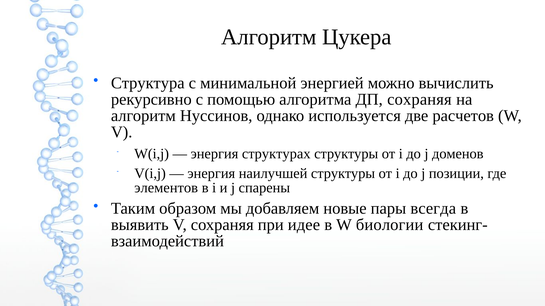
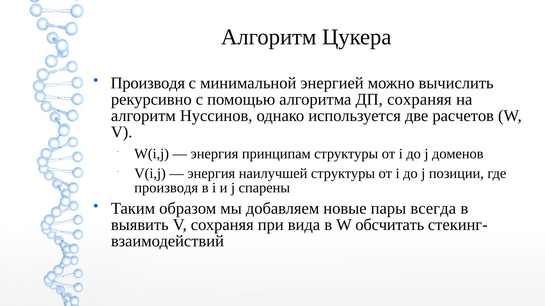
Структура: Структура -> Производя (148, 83)
структурах: структурах -> принципам (276, 154)
элементов: элементов -> производя (166, 188)
идее: идее -> вида (304, 225)
биологии: биологии -> обсчитать (390, 225)
